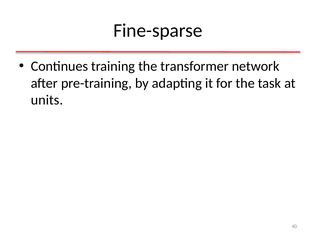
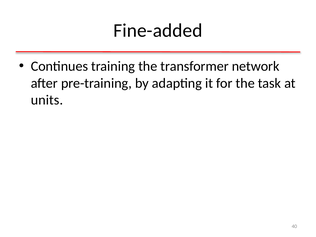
Fine-sparse: Fine-sparse -> Fine-added (158, 31)
